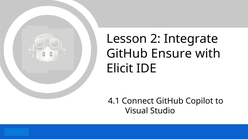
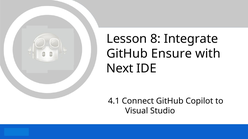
2: 2 -> 8 (155, 39)
Elicit: Elicit -> Next (120, 69)
